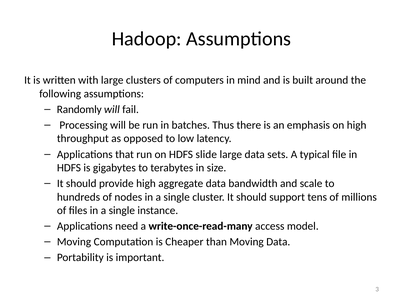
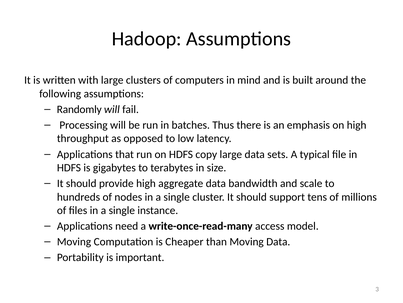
slide: slide -> copy (206, 154)
